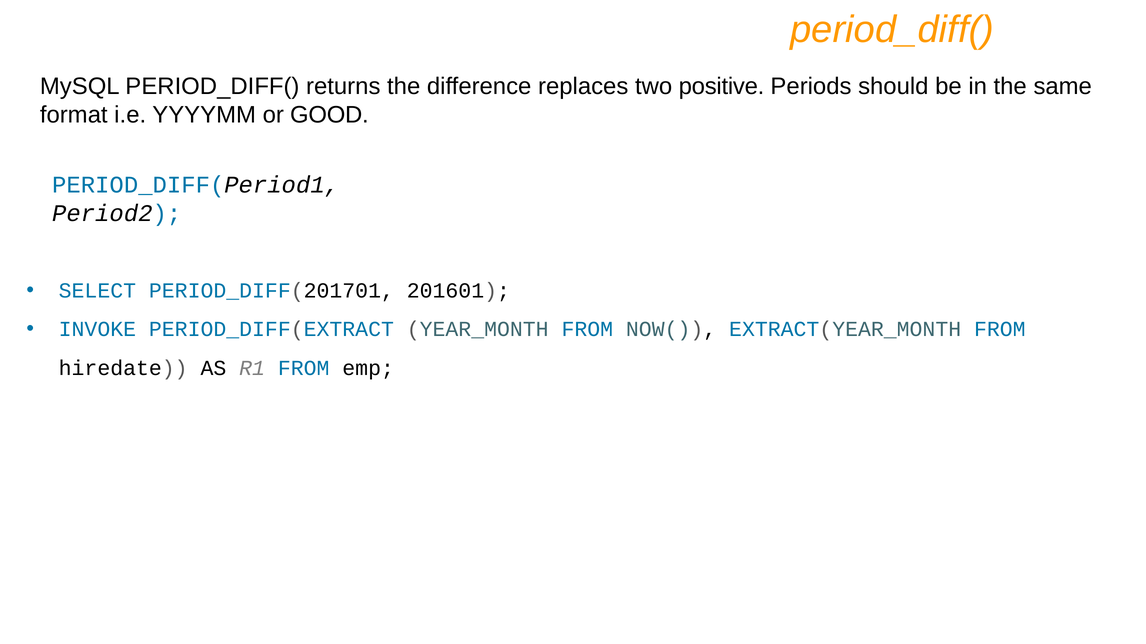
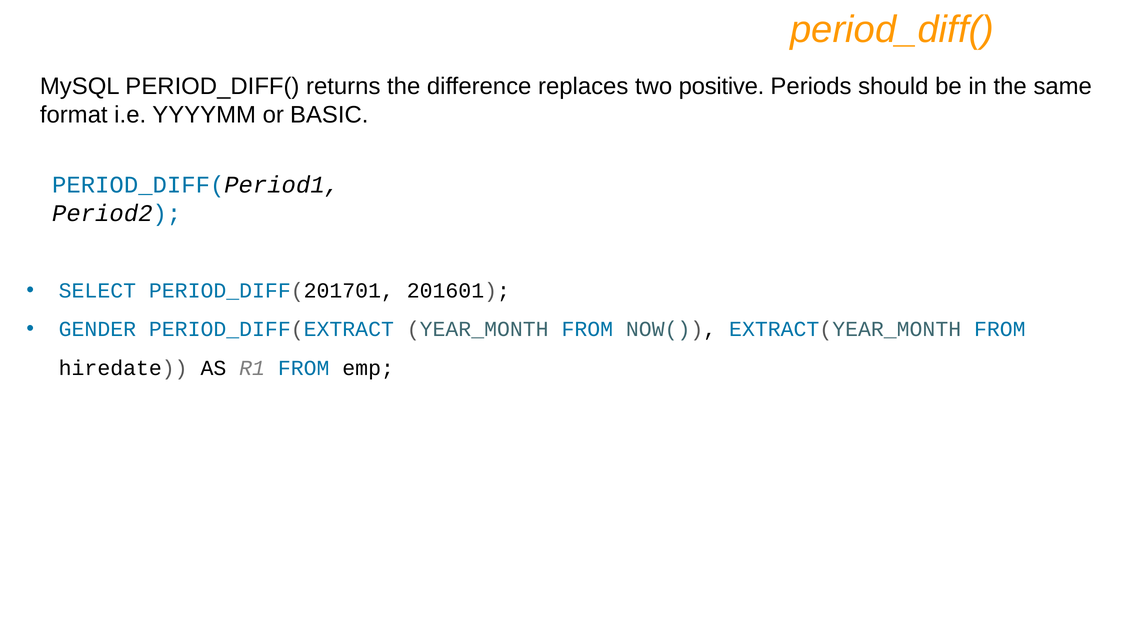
GOOD: GOOD -> BASIC (329, 115)
INVOKE: INVOKE -> GENDER (97, 330)
